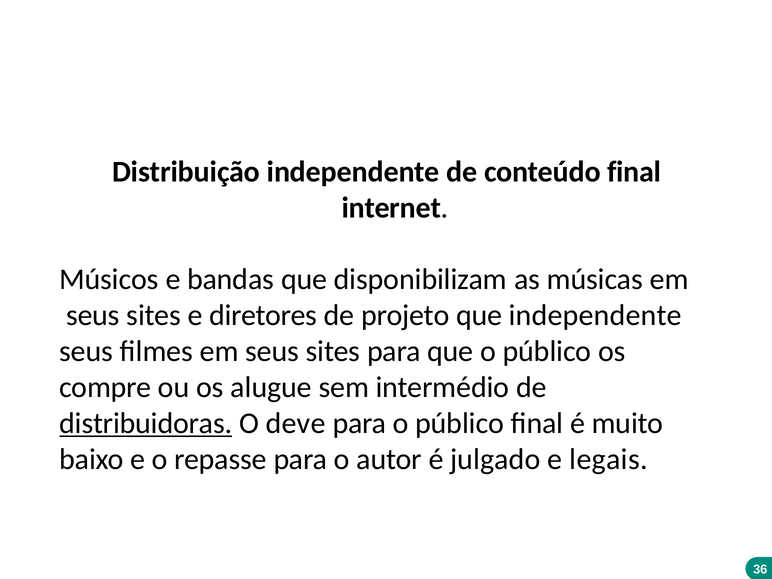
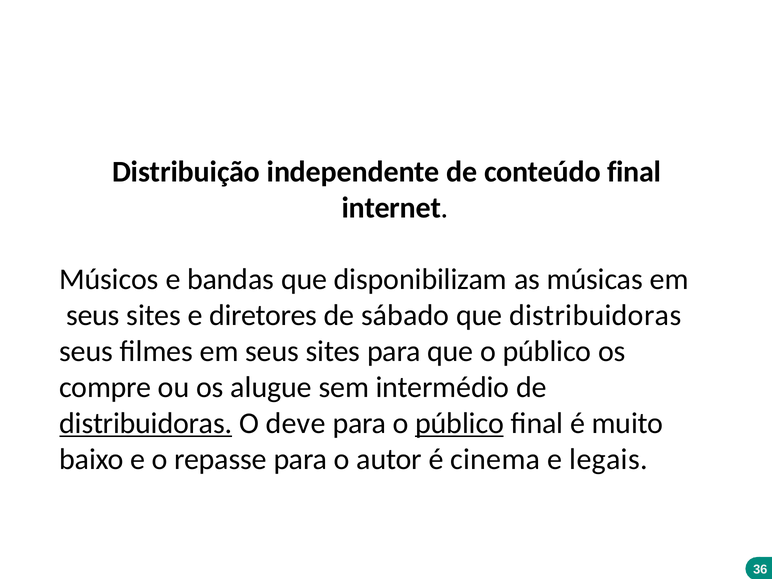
projeto: projeto -> sábado (405, 315)
que independente: independente -> distribuidoras (595, 315)
público underline: none -> present (460, 423)
julgado: julgado -> cinema (495, 459)
